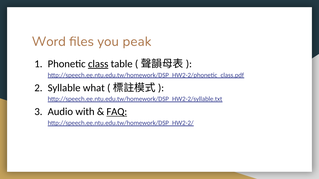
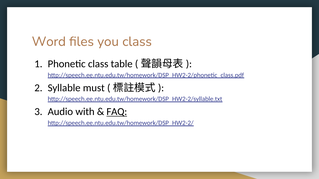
you peak: peak -> class (137, 42)
class underline: present -> none (98, 64)
what: what -> must (94, 88)
